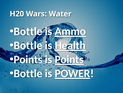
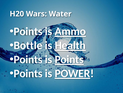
Bottle: Bottle -> Points (28, 31)
Bottle: Bottle -> Points (28, 73)
